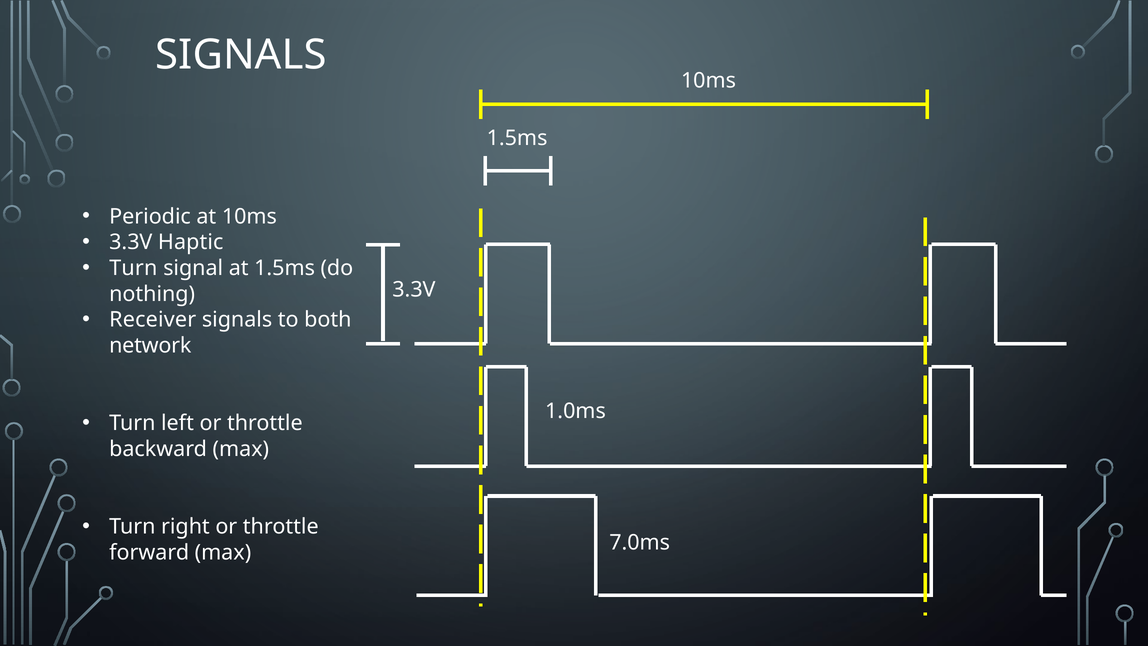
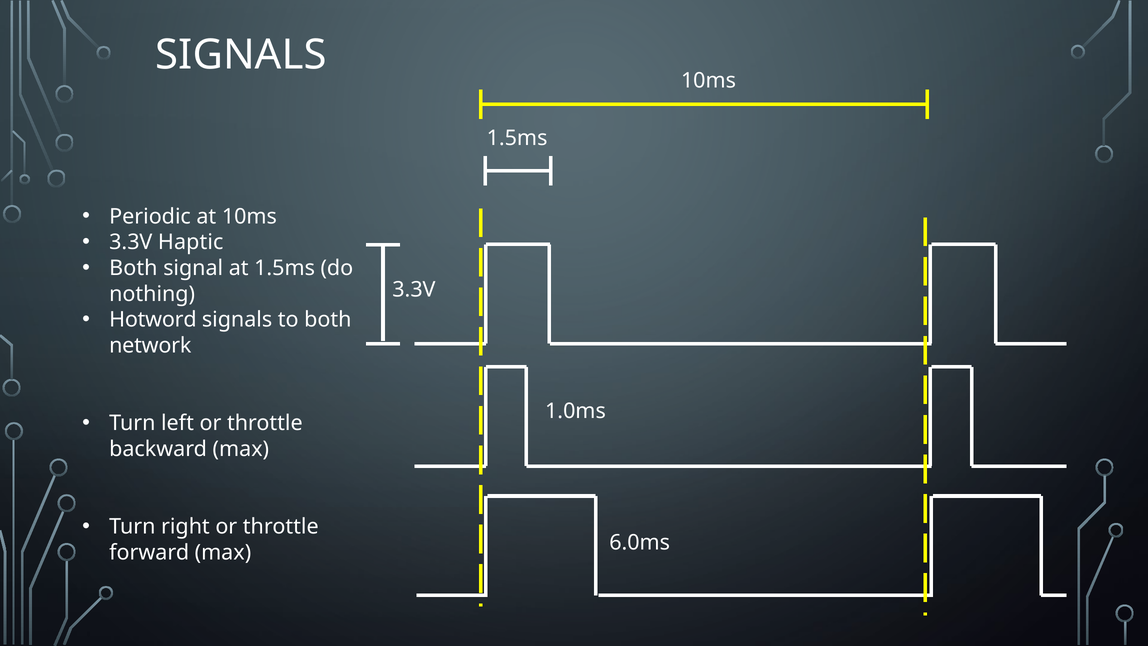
Turn: Turn -> Both (133, 268)
Receiver: Receiver -> Hotword (153, 320)
7.0ms: 7.0ms -> 6.0ms (640, 542)
